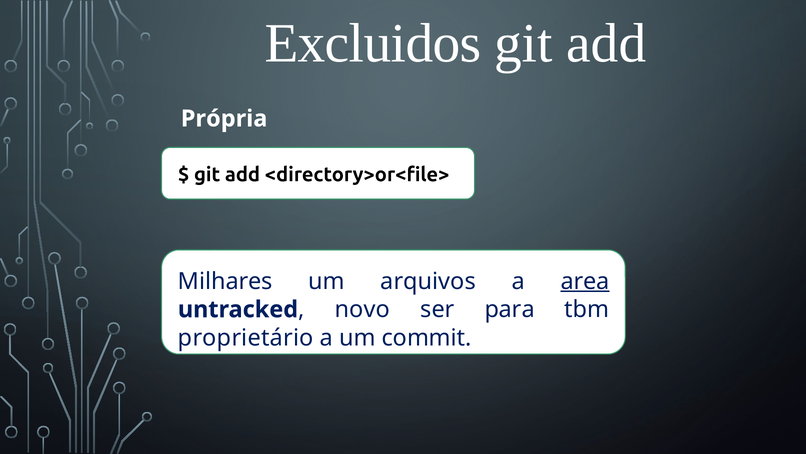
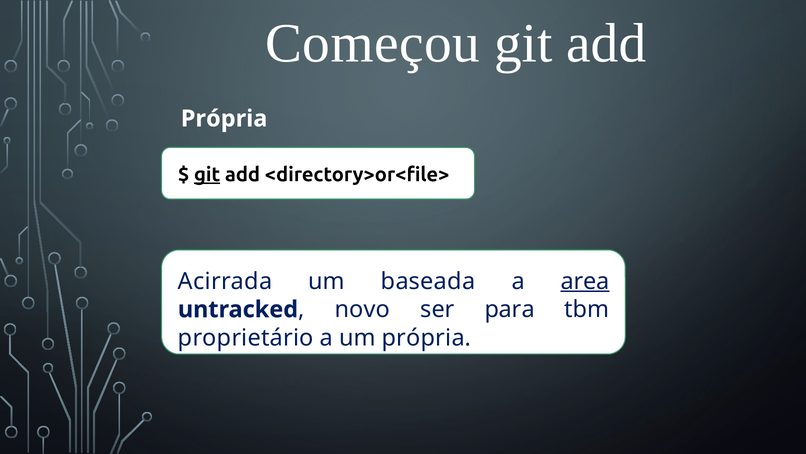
Excluidos: Excluidos -> Começou (373, 44)
git underline: none -> present (207, 174)
Milhares: Milhares -> Acirrada (225, 281)
arquivos: arquivos -> baseada (428, 281)
um commit: commit -> própria (427, 337)
